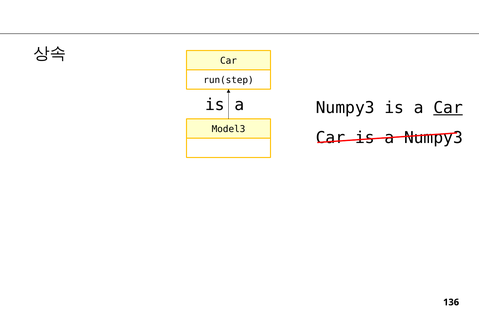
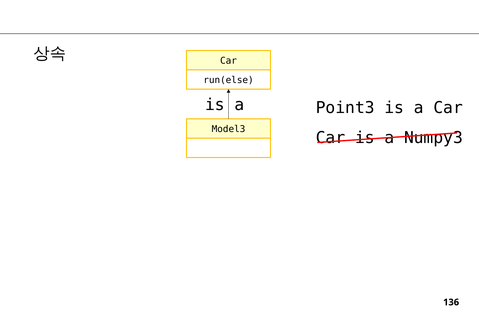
run(step: run(step -> run(else (229, 80)
Numpy3: Numpy3 -> Point3 (345, 108)
Car underline: present -> none (448, 108)
